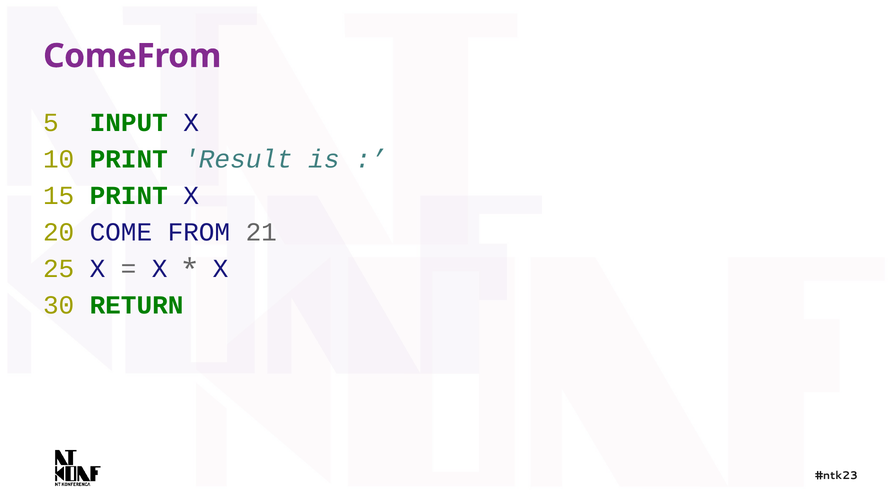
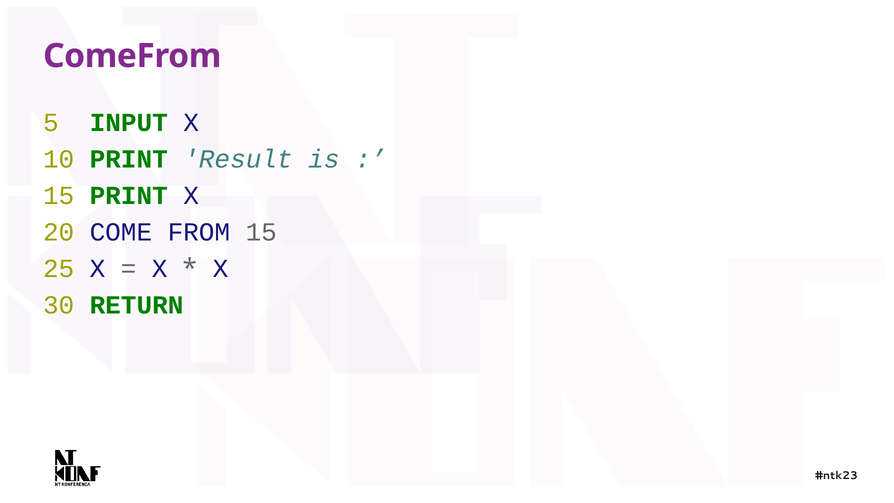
FROM 21: 21 -> 15 (261, 232)
